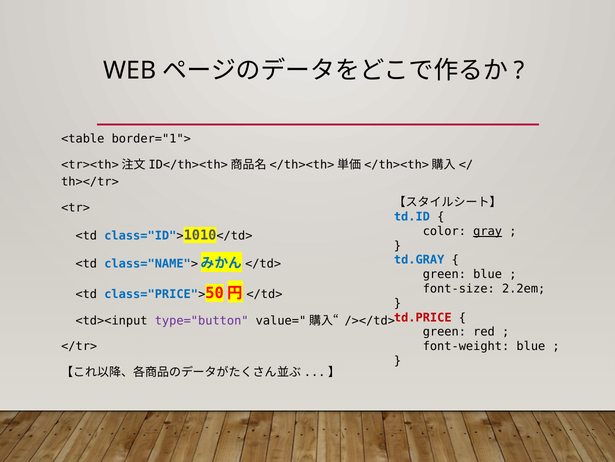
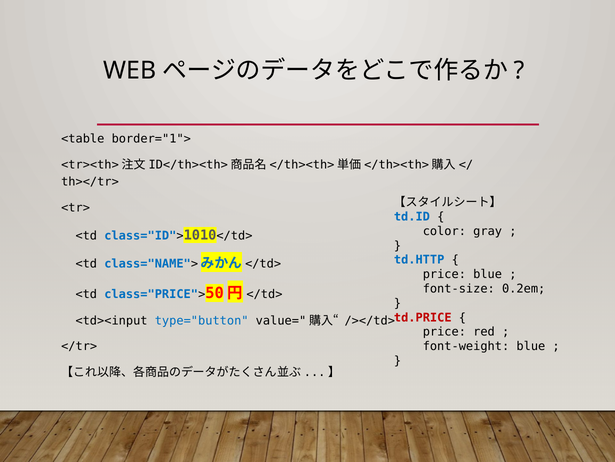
gray underline: present -> none (488, 231)
td.GRAY: td.GRAY -> td.HTTP (419, 260)
green: green -> price (444, 274)
2.2em: 2.2em -> 0.2em (524, 288)
type="button colour: purple -> blue (202, 320)
green: green -> price (444, 331)
